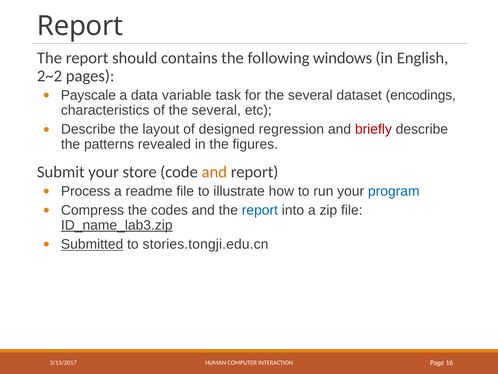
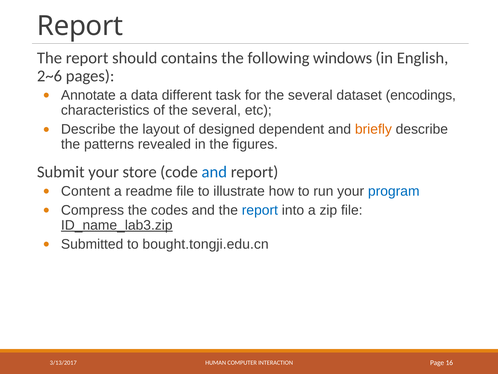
2~2: 2~2 -> 2~6 (50, 76)
Payscale: Payscale -> Annotate (88, 95)
variable: variable -> different (187, 95)
regression: regression -> dependent (291, 129)
briefly colour: red -> orange (373, 129)
and colour: orange -> blue (214, 172)
Process: Process -> Content (86, 191)
Submitted underline: present -> none (92, 244)
stories.tongji.edu.cn: stories.tongji.edu.cn -> bought.tongji.edu.cn (206, 244)
